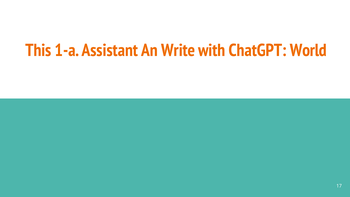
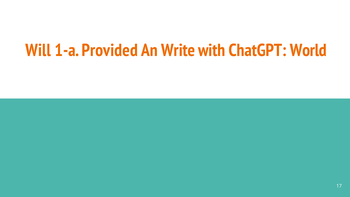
This: This -> Will (38, 50)
Assistant: Assistant -> Provided (110, 50)
